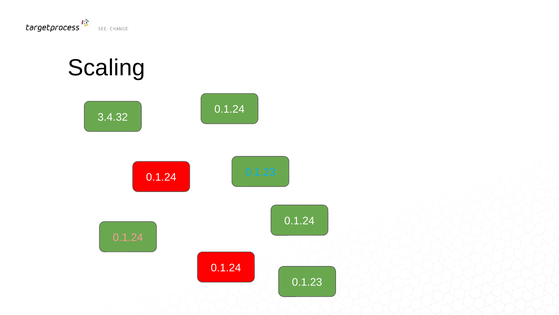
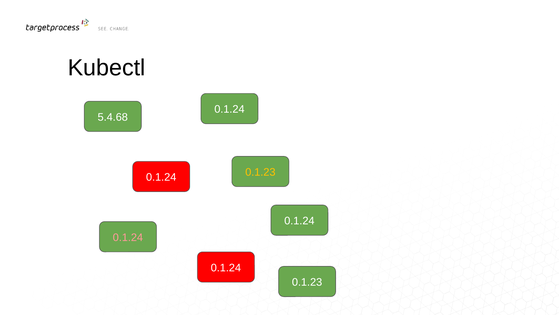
Scaling: Scaling -> Kubectl (107, 68)
3.4.32: 3.4.32 -> 5.4.68 (113, 117)
0.1.23 colour: light blue -> yellow (260, 172)
